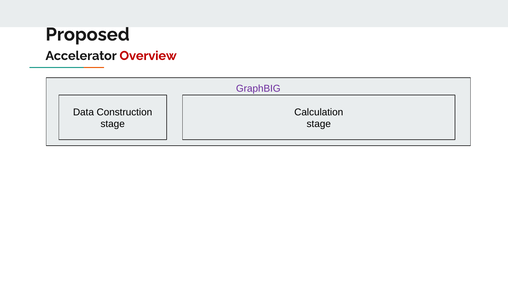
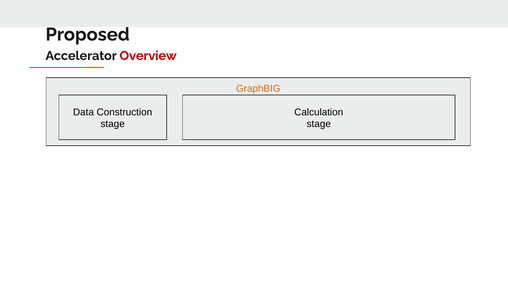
GraphBIG colour: purple -> orange (258, 89)
